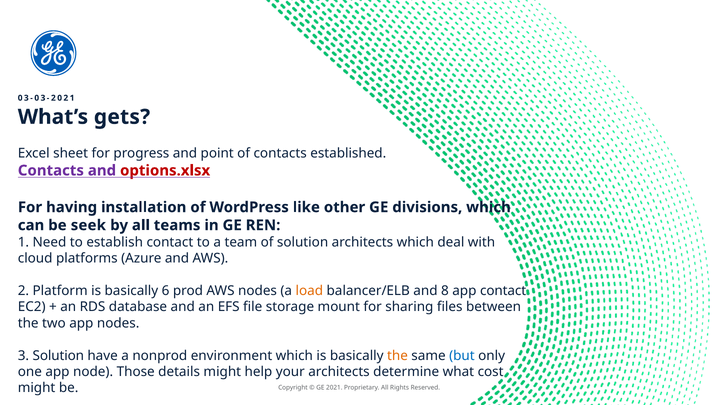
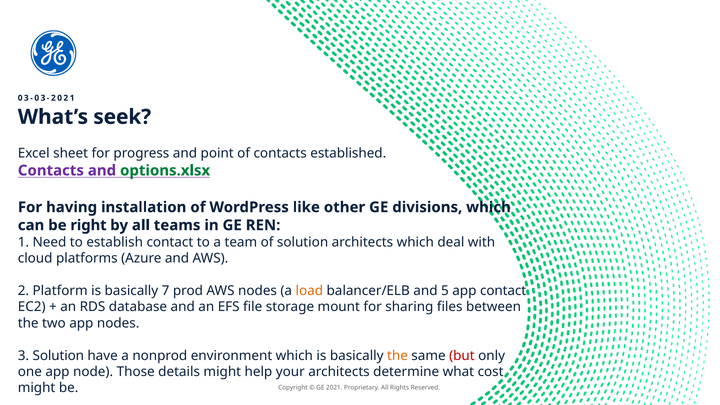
gets: gets -> seek (122, 117)
options.xlsx colour: red -> green (165, 171)
seek: seek -> right (88, 225)
6: 6 -> 7 (166, 291)
8: 8 -> 5 (445, 291)
but colour: blue -> red (462, 356)
